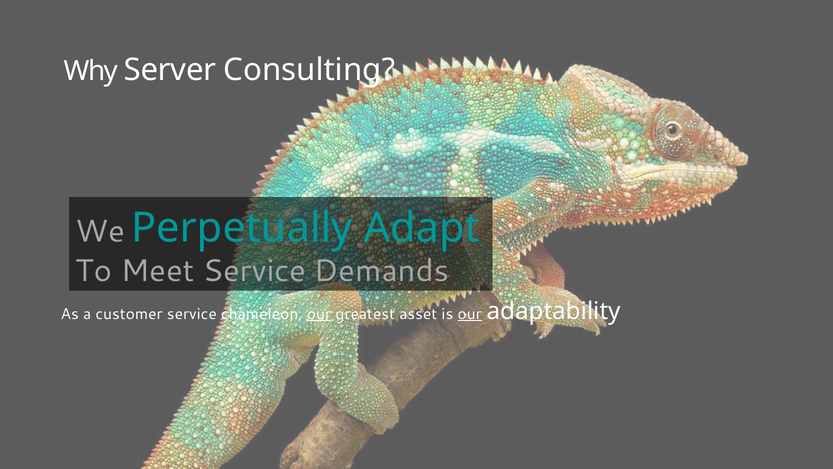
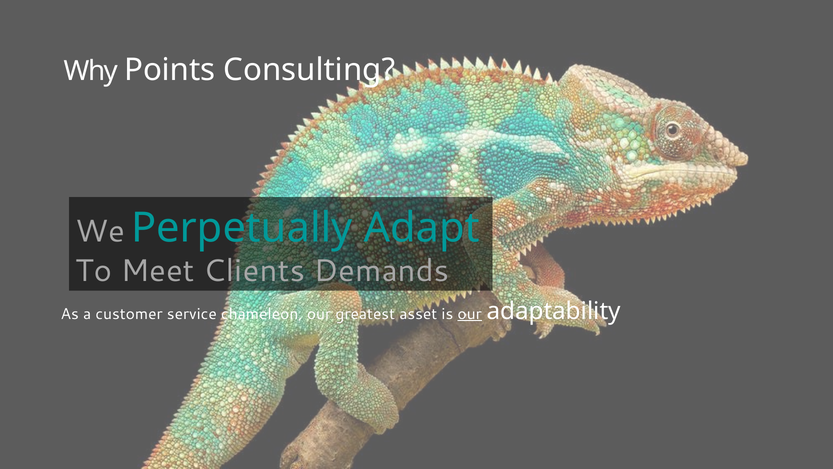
Server: Server -> Points (170, 70)
Meet Service: Service -> Clients (254, 271)
our underline: present -> none (319, 314)
